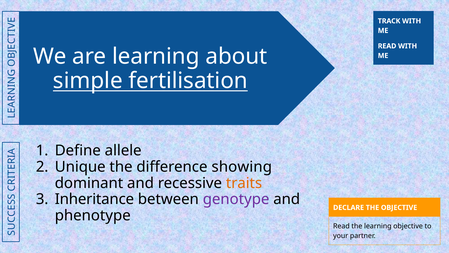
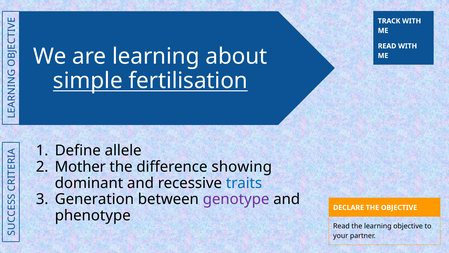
Unique: Unique -> Mother (80, 167)
traits colour: orange -> blue (244, 183)
Inheritance: Inheritance -> Generation (94, 199)
